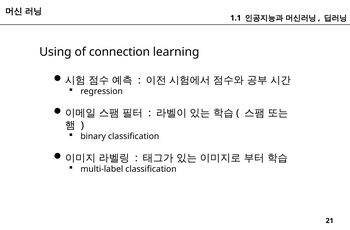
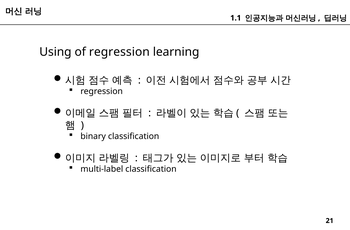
of connection: connection -> regression (119, 52)
